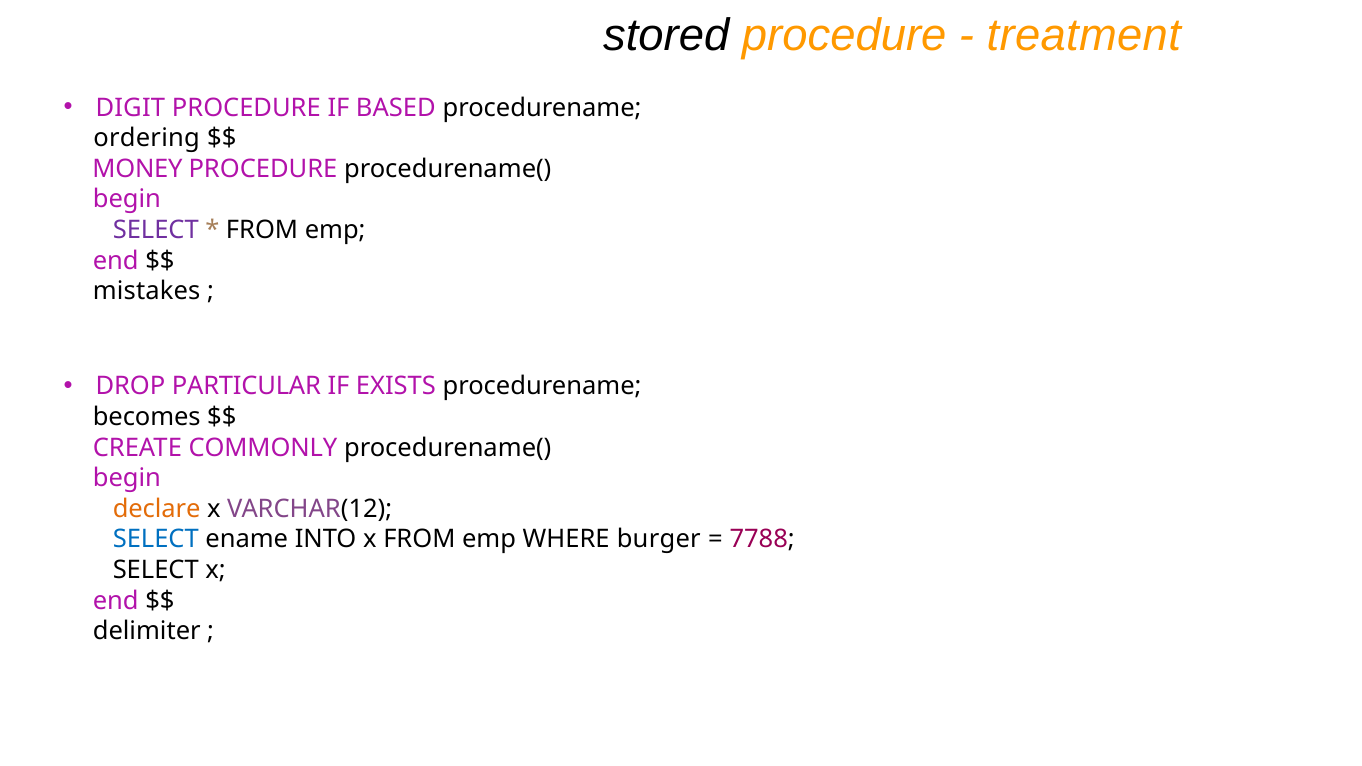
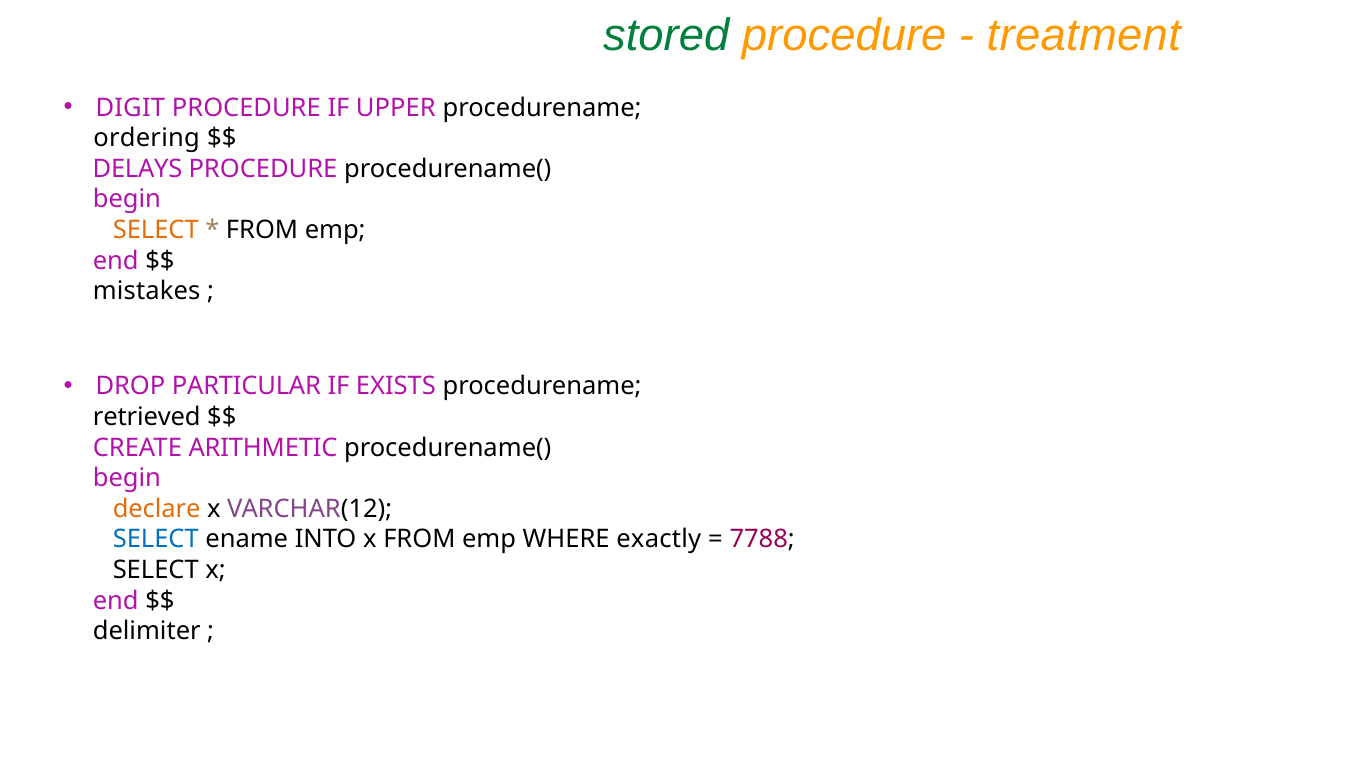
stored colour: black -> green (666, 35)
BASED: BASED -> UPPER (396, 108)
MONEY: MONEY -> DELAYS (138, 169)
SELECT colour: purple -> orange (156, 230)
becomes: becomes -> retrieved (147, 417)
COMMONLY: COMMONLY -> ARITHMETIC (263, 448)
burger: burger -> exactly (659, 540)
